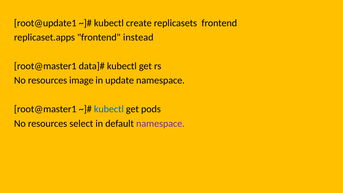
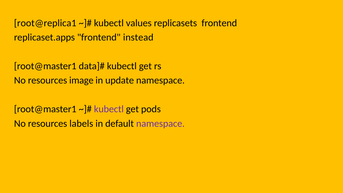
root@update1: root@update1 -> root@replica1 (45, 23)
create: create -> values (139, 23)
kubectl colour: blue -> purple (109, 109)
select: select -> labels (81, 123)
